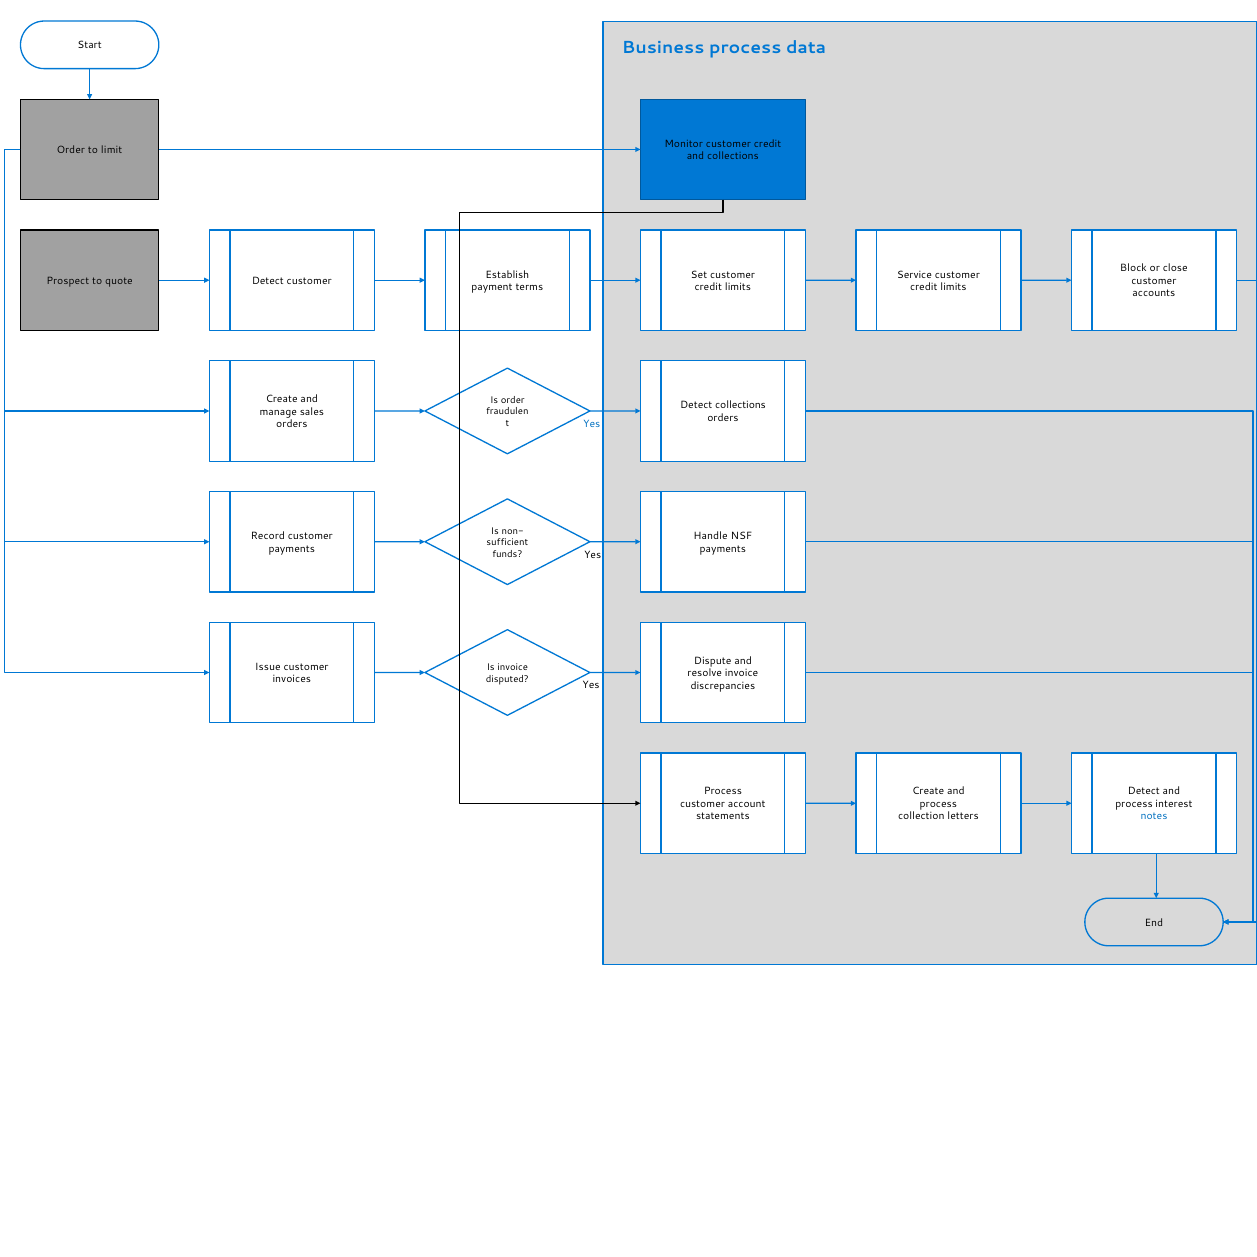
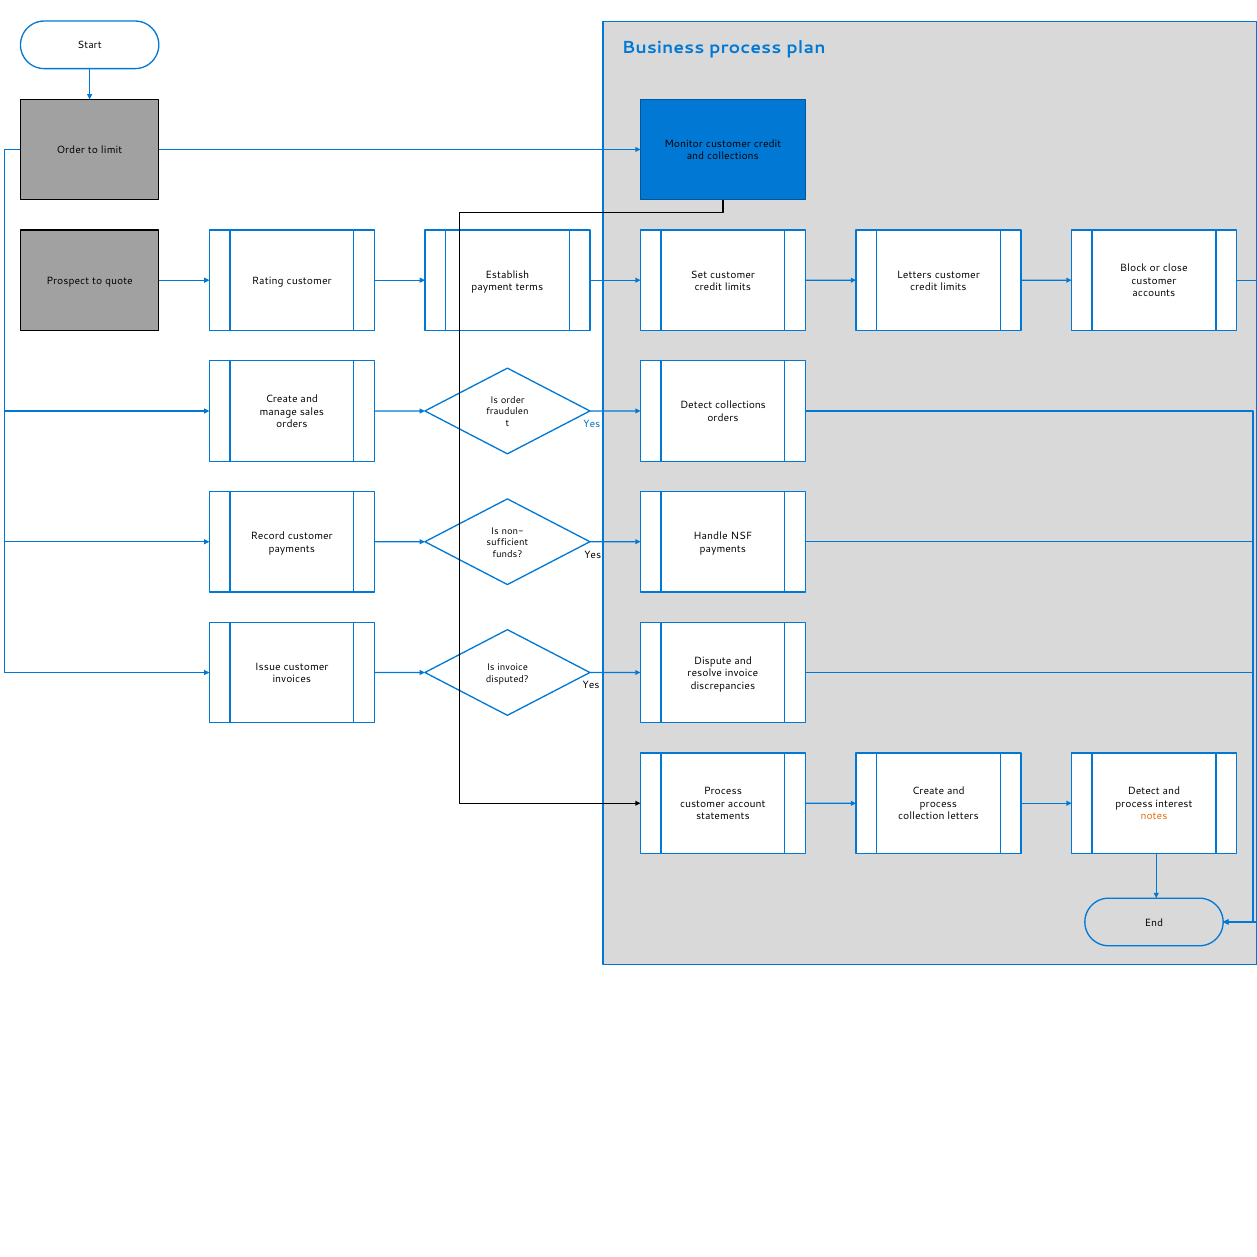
data: data -> plan (806, 48)
Service: Service -> Letters (914, 275)
Detect: Detect -> Rating (268, 281)
notes colour: blue -> orange (1154, 817)
